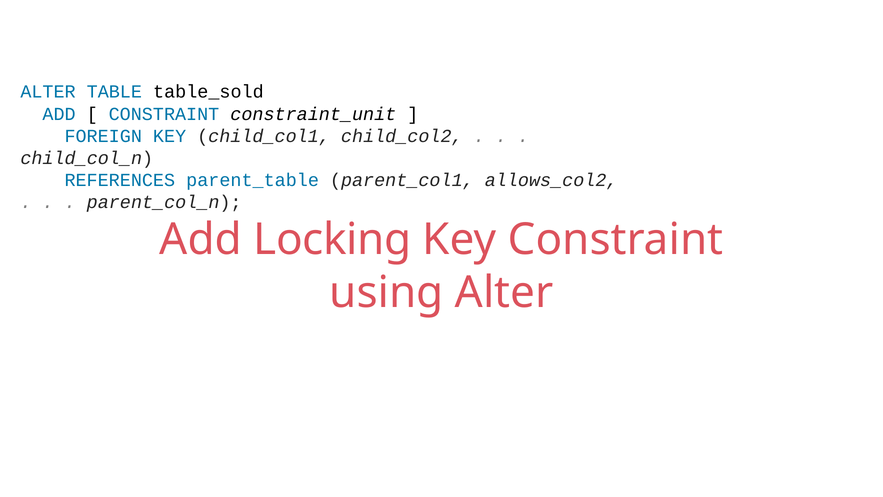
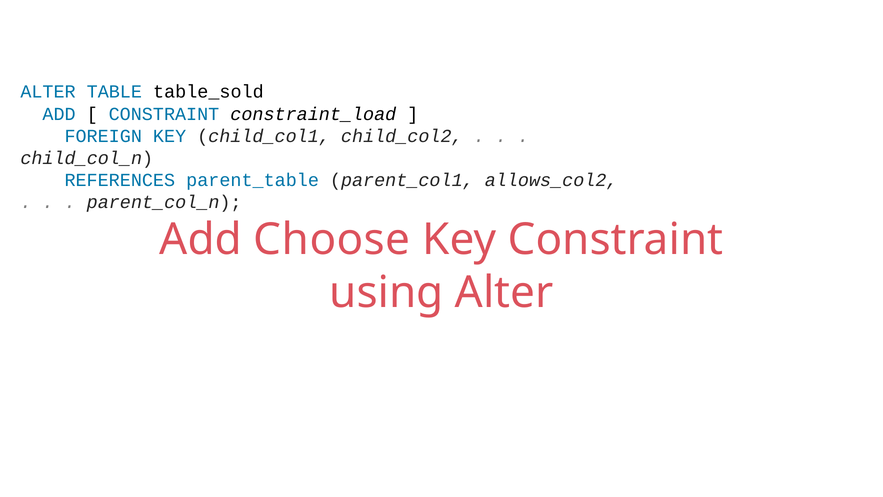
constraint_unit: constraint_unit -> constraint_load (313, 114)
Locking: Locking -> Choose (332, 239)
